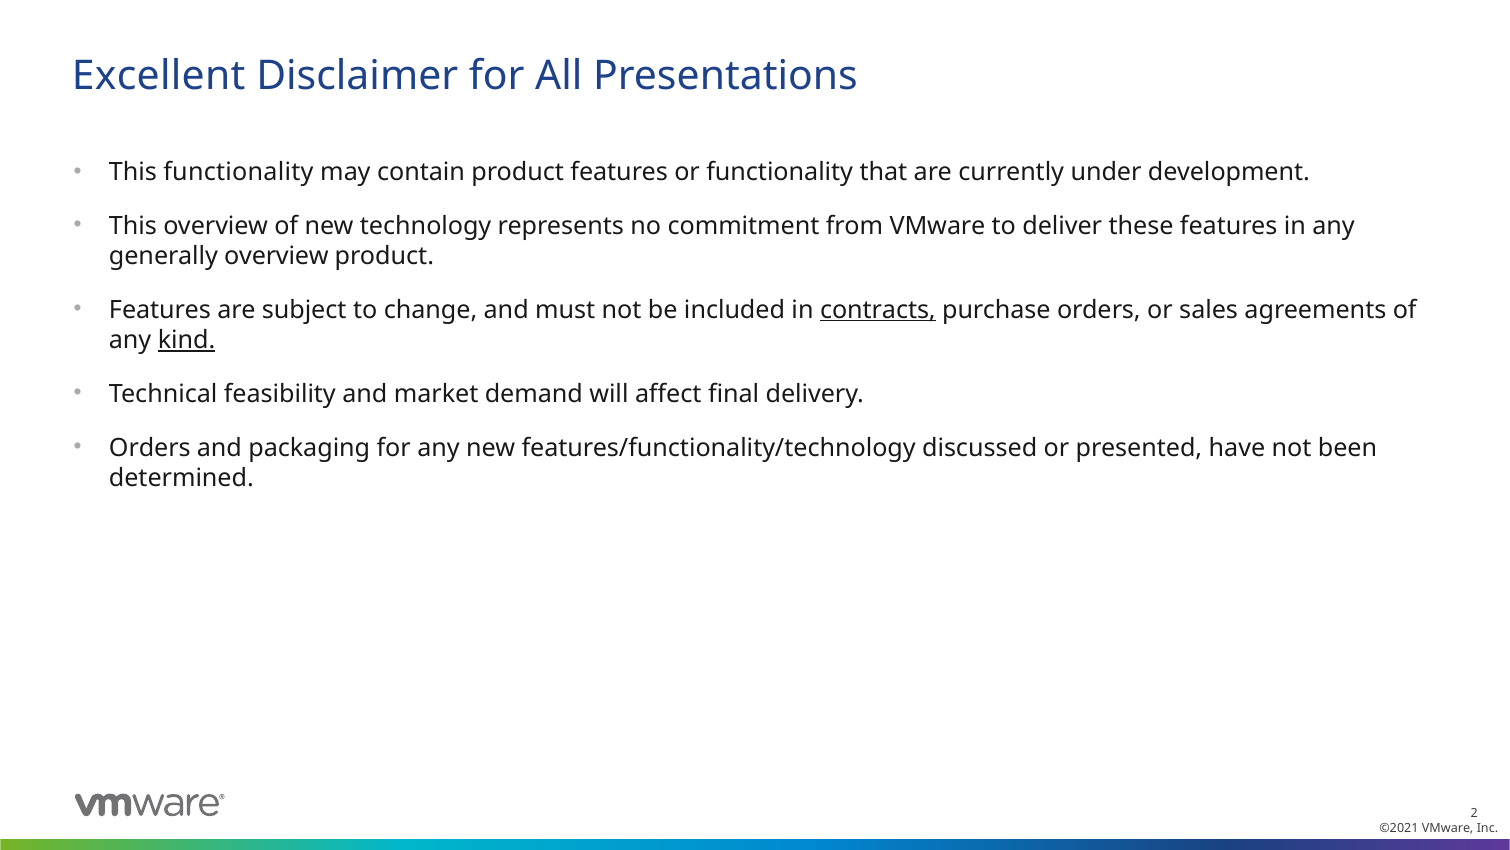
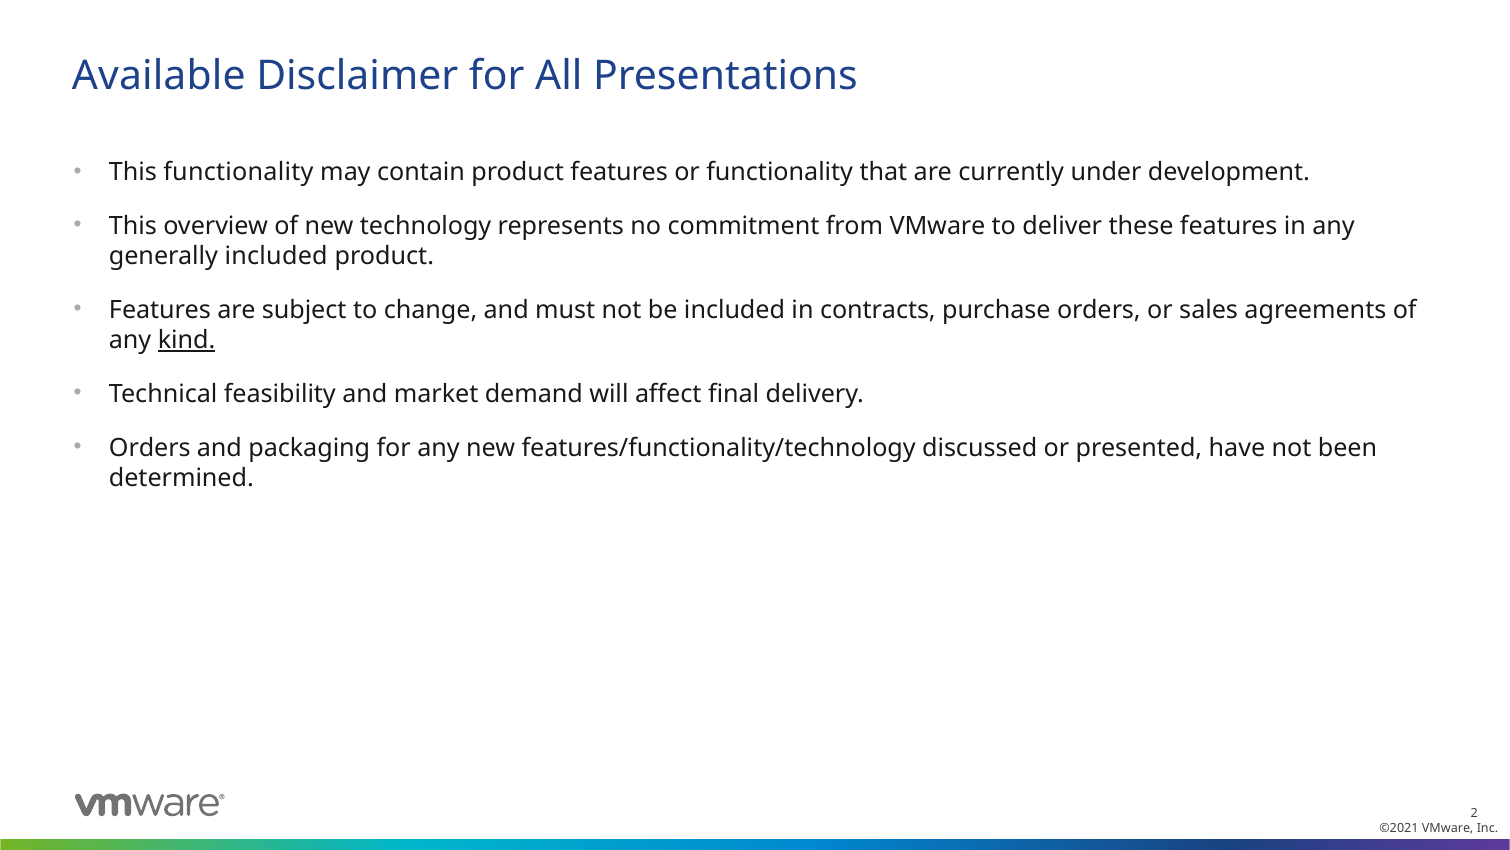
Excellent: Excellent -> Available (159, 76)
generally overview: overview -> included (276, 256)
contracts underline: present -> none (878, 310)
